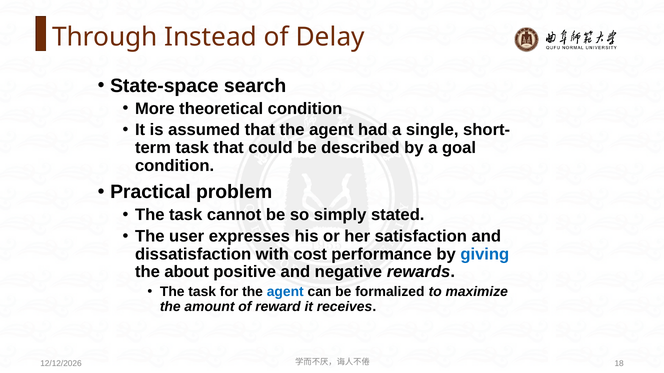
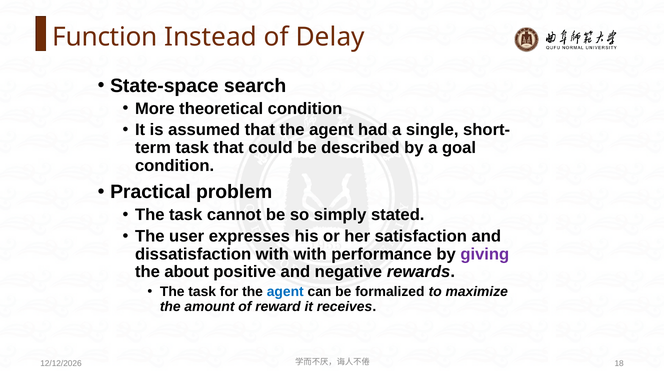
Through: Through -> Function (105, 37)
with cost: cost -> with (310, 254)
giving colour: blue -> purple (485, 254)
